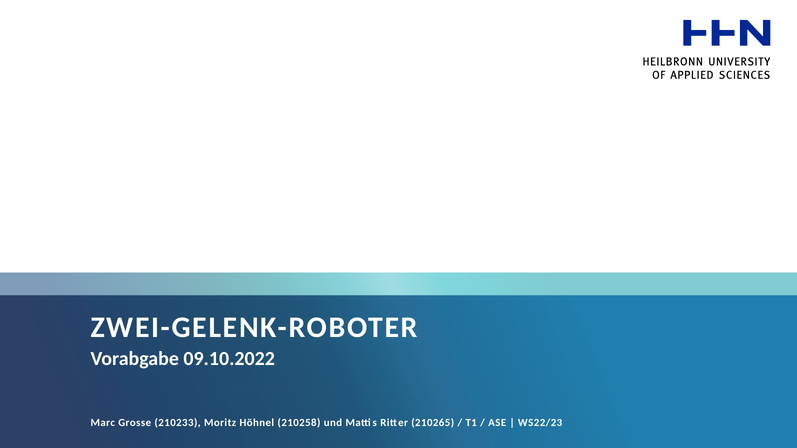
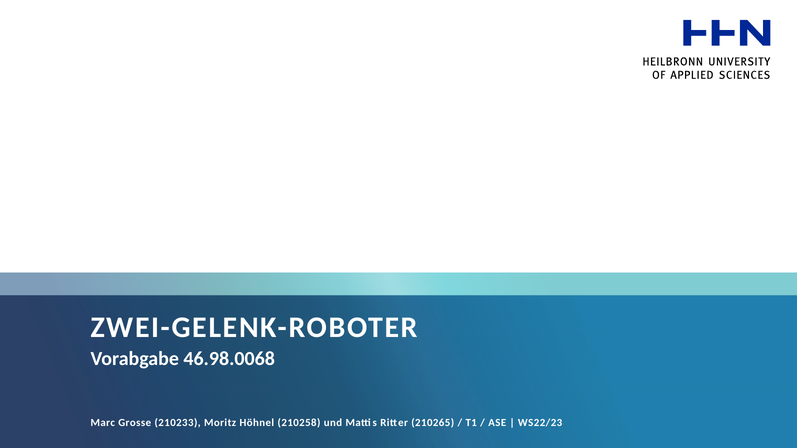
09.10.2022: 09.10.2022 -> 46.98.0068 (229, 359)
